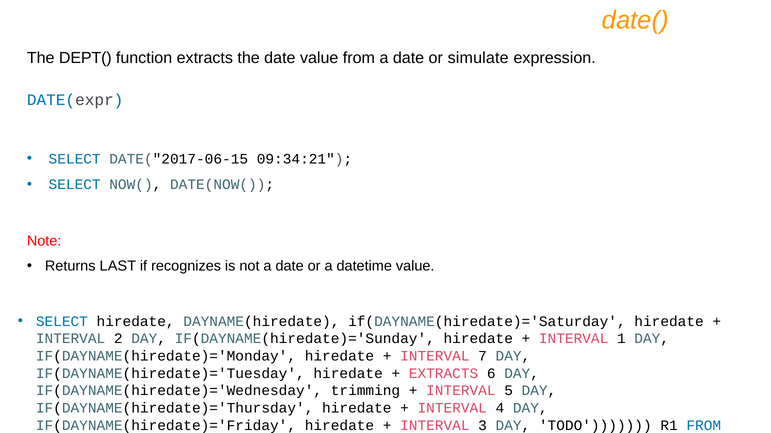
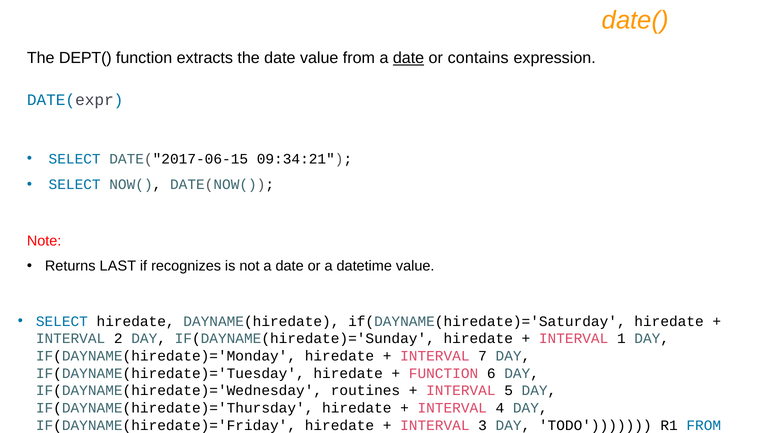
date underline: none -> present (409, 58)
simulate: simulate -> contains (478, 58)
EXTRACTS: EXTRACTS -> FUNCTION (444, 374)
trimming: trimming -> routines (365, 391)
